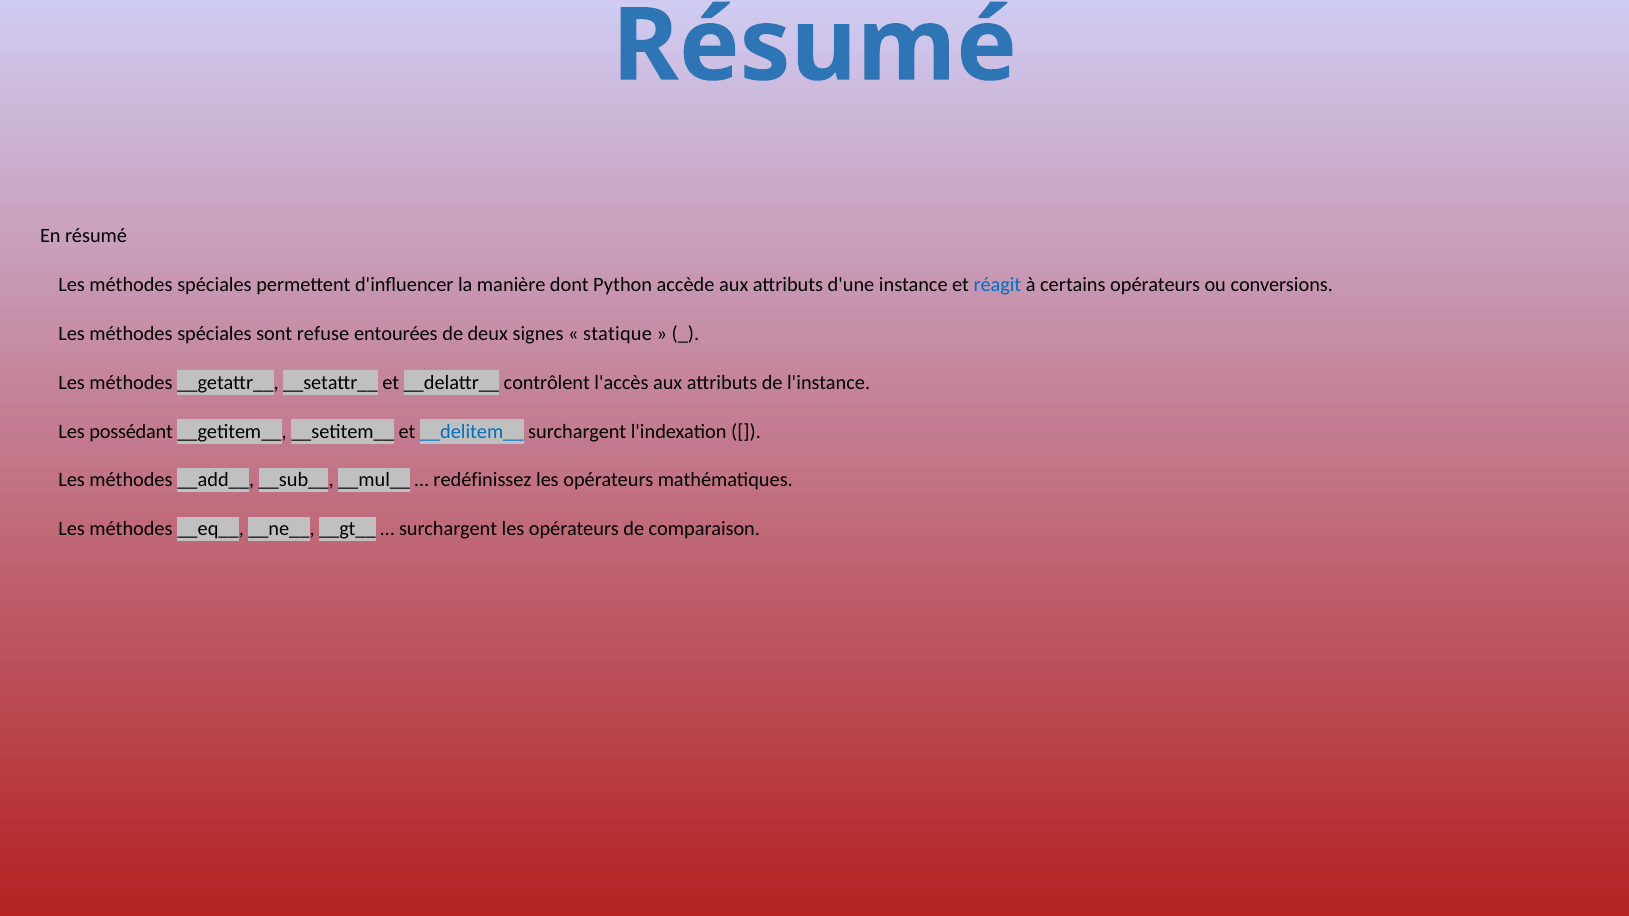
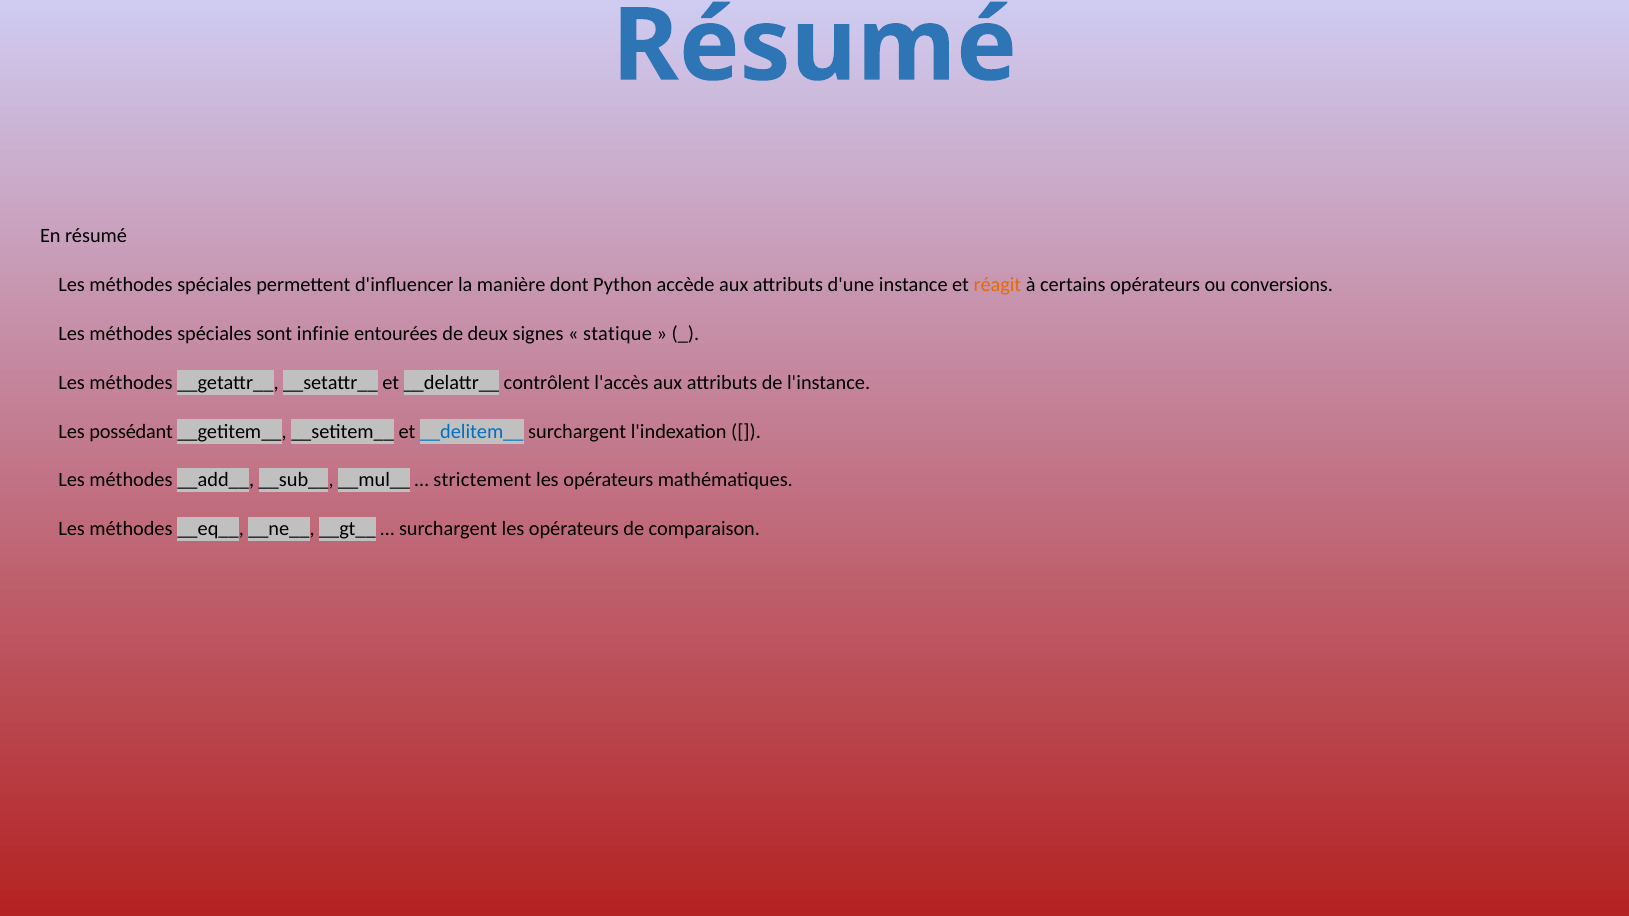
réagit colour: blue -> orange (997, 285)
refuse: refuse -> infinie (323, 334)
redéfinissez: redéfinissez -> strictement (482, 480)
